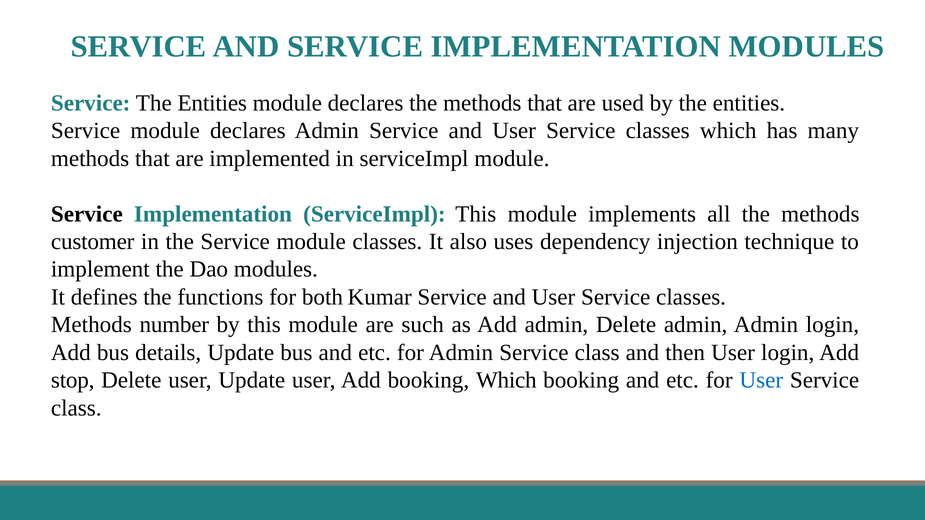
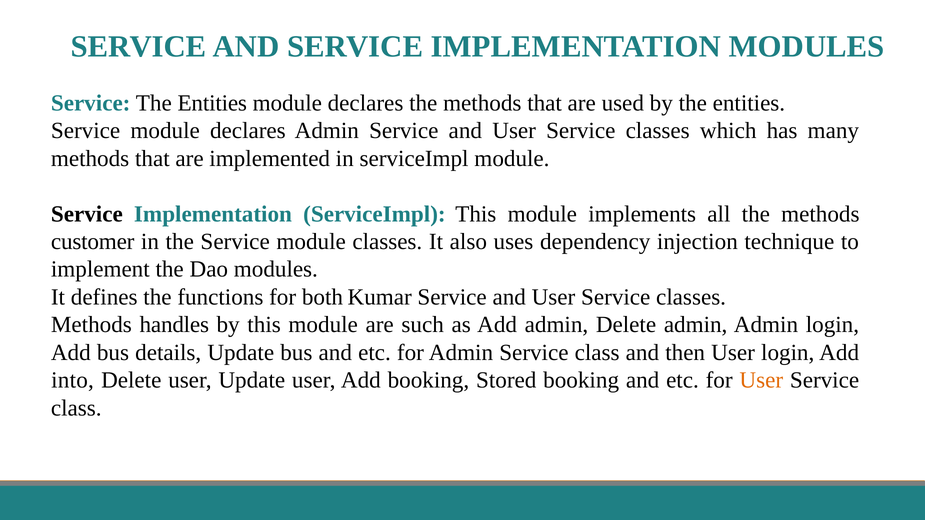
number: number -> handles (174, 325)
stop: stop -> into (73, 381)
booking Which: Which -> Stored (506, 381)
User colour: blue -> orange (761, 381)
